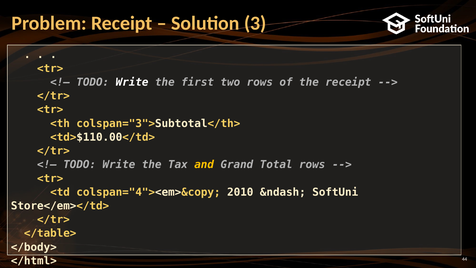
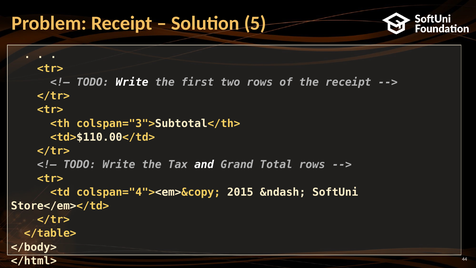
3: 3 -> 5 (255, 23)
and colour: yellow -> white (204, 165)
2010: 2010 -> 2015 (240, 192)
